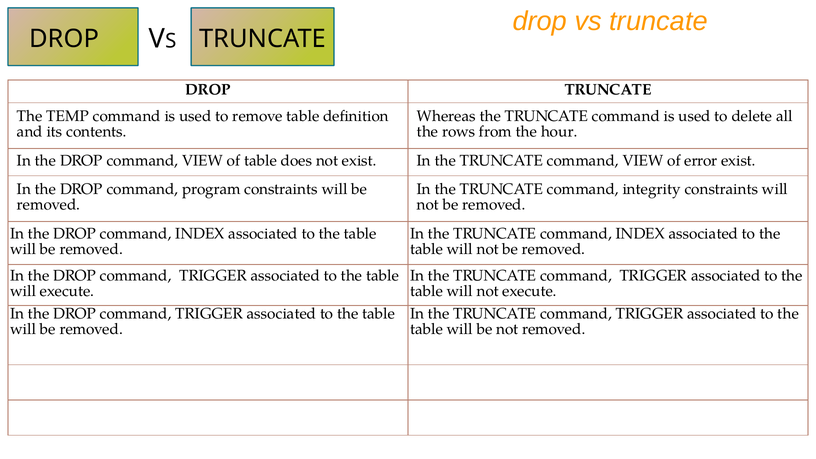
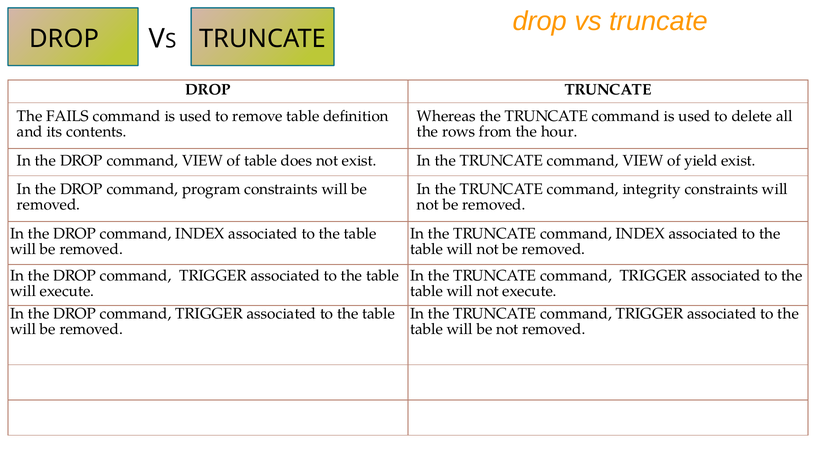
TEMP: TEMP -> FAILS (68, 116)
error: error -> yield (701, 161)
